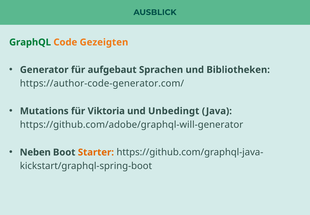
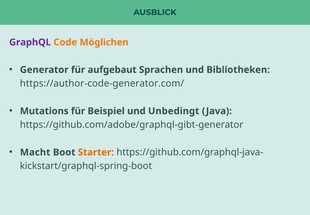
GraphQL colour: green -> purple (30, 42)
Gezeigten: Gezeigten -> Möglichen (104, 42)
Viktoria: Viktoria -> Beispiel (106, 111)
https://github.com/adobe/graphql-will-generator: https://github.com/adobe/graphql-will-generator -> https://github.com/adobe/graphql-gibt-generator (132, 125)
Neben: Neben -> Macht (35, 152)
